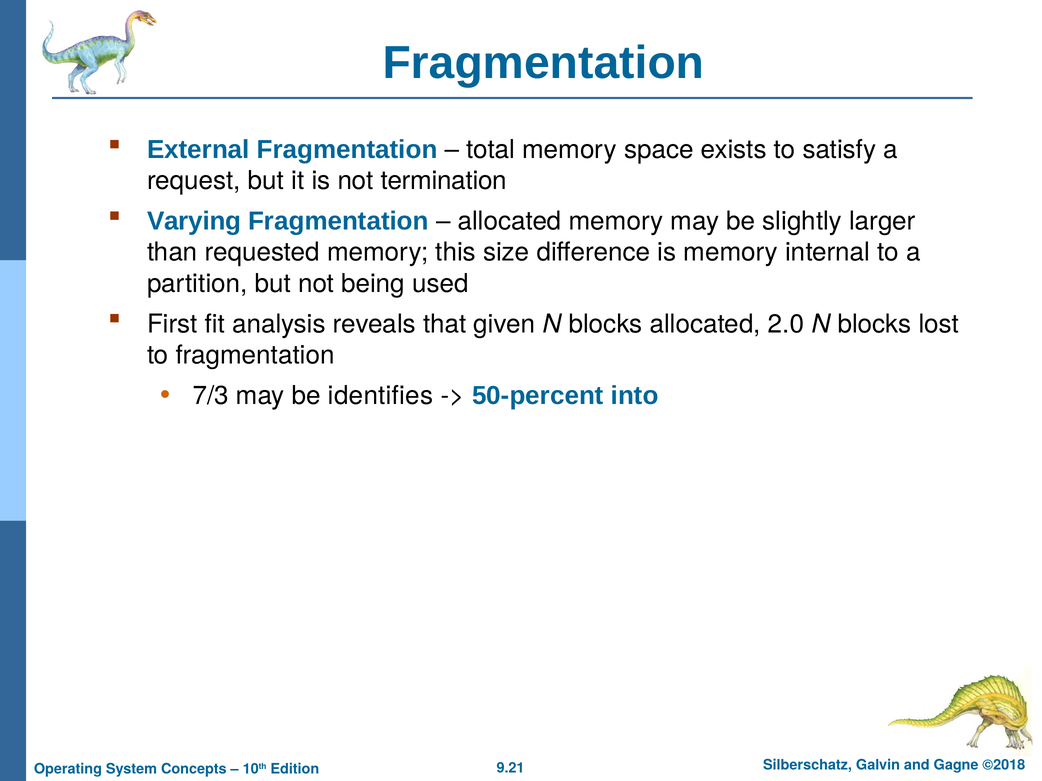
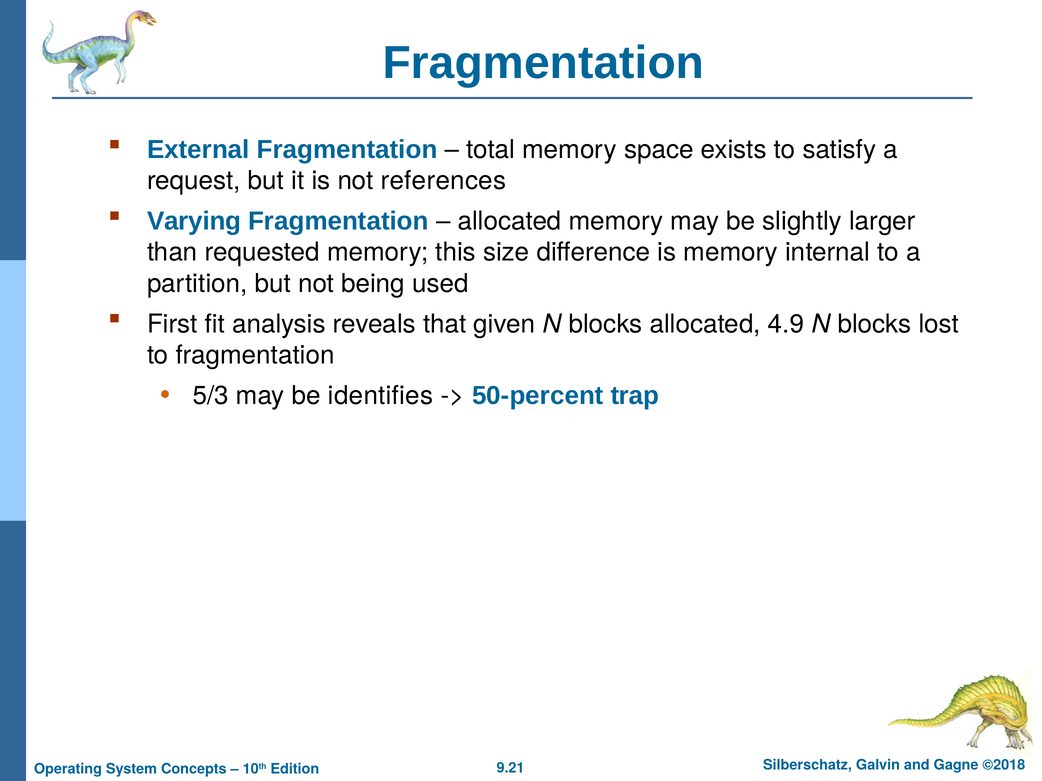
termination: termination -> references (443, 181)
2.0: 2.0 -> 4.9 (786, 324)
7/3: 7/3 -> 5/3 (211, 396)
into: into -> trap (635, 396)
